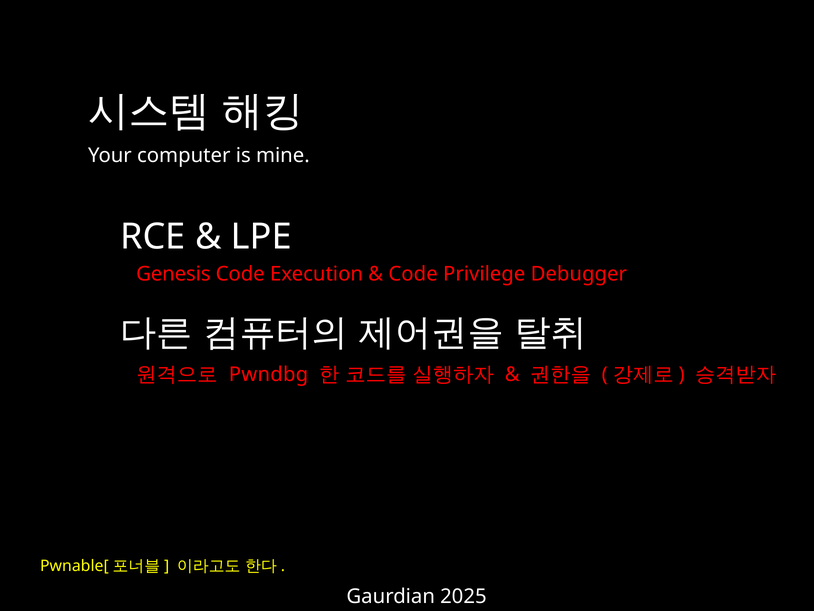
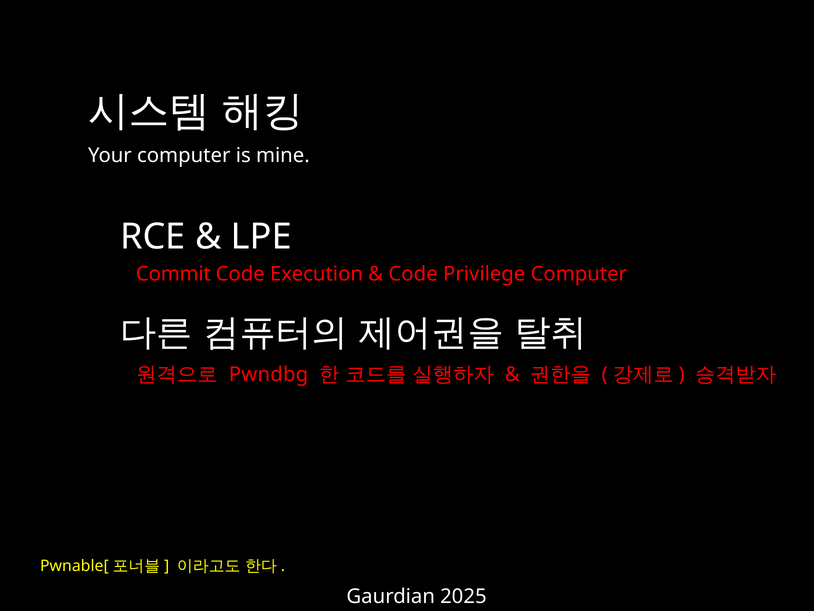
Genesis: Genesis -> Commit (173, 274)
Privilege Debugger: Debugger -> Computer (579, 274)
